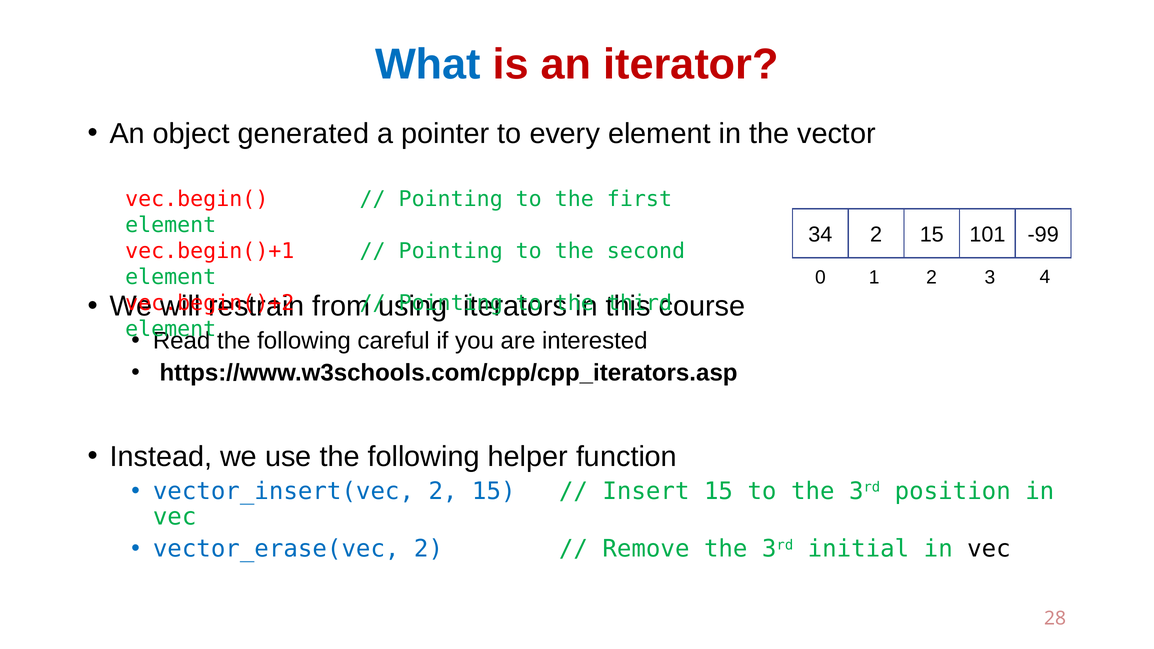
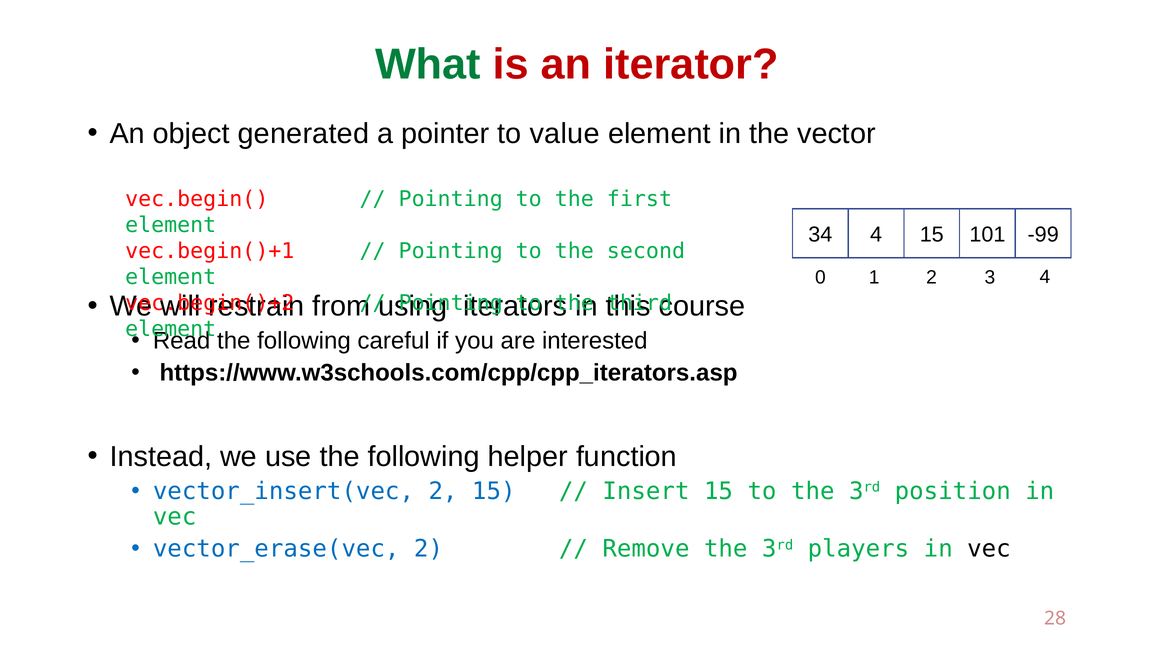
What colour: blue -> green (428, 65)
every: every -> value (565, 134)
34 2: 2 -> 4 (876, 235)
initial: initial -> players (858, 549)
